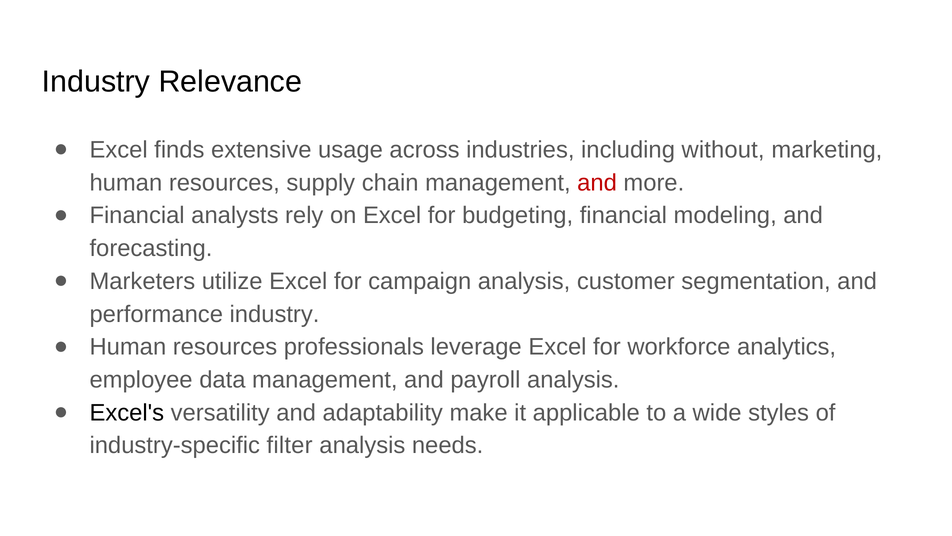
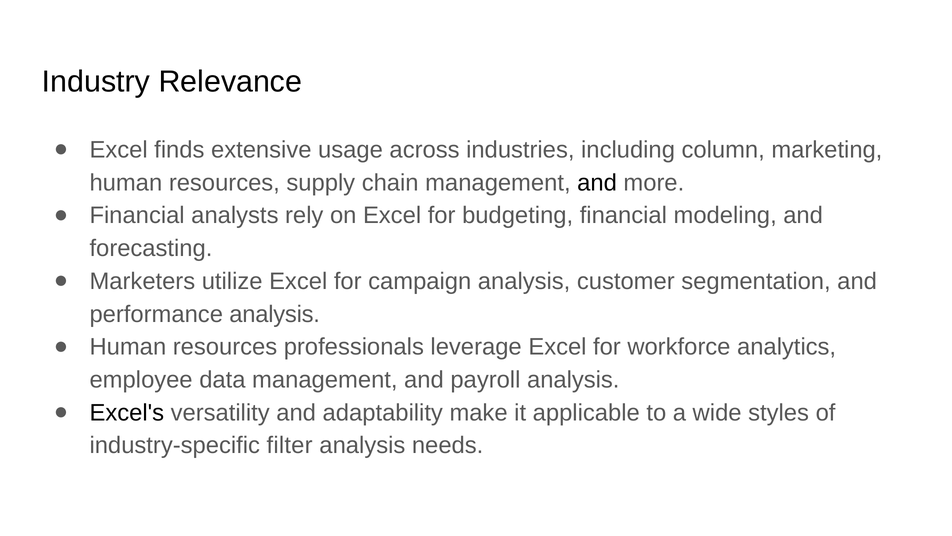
without: without -> column (723, 150)
and colour: red -> black (597, 183)
performance industry: industry -> analysis (275, 314)
